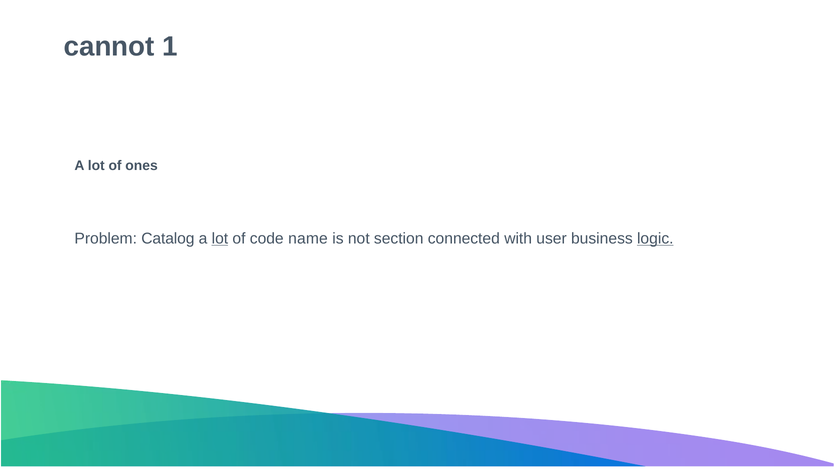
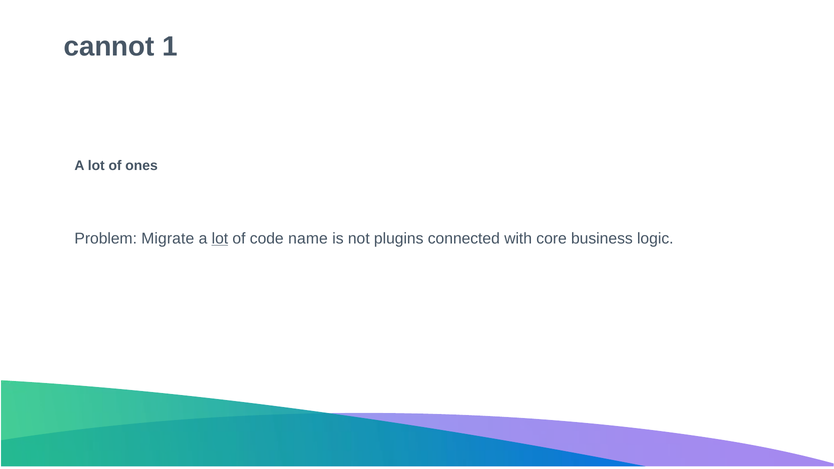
Catalog: Catalog -> Migrate (168, 239)
section: section -> plugins (399, 239)
user: user -> core (552, 239)
logic underline: present -> none (655, 239)
